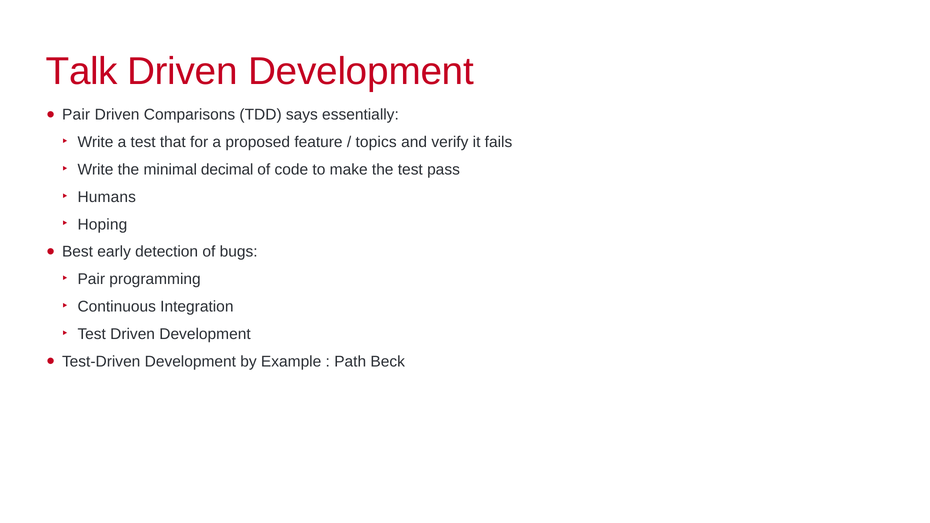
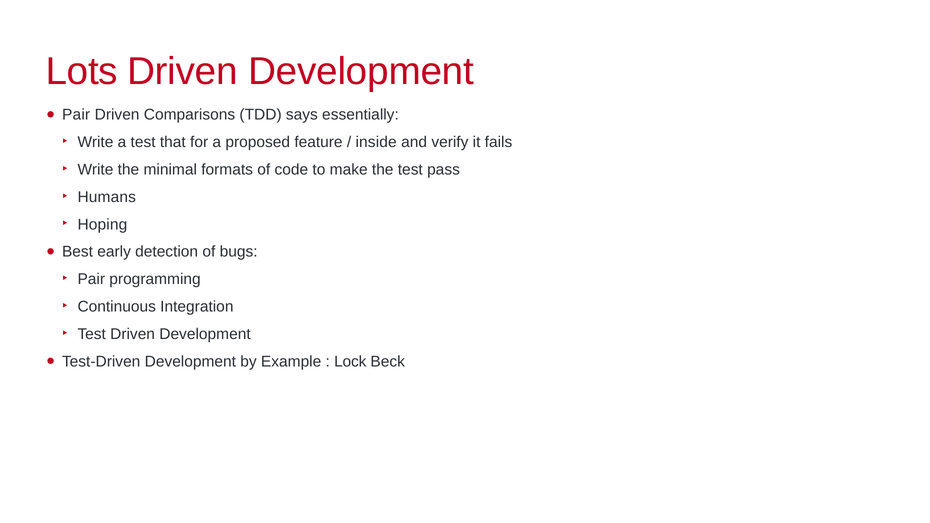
Talk: Talk -> Lots (82, 71)
topics: topics -> inside (376, 142)
decimal: decimal -> formats (227, 170)
Path: Path -> Lock (350, 361)
